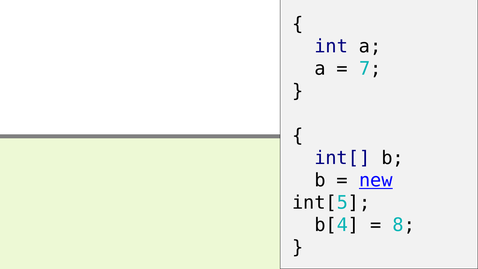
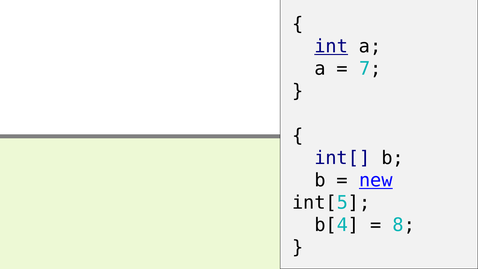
int underline: none -> present (331, 46)
